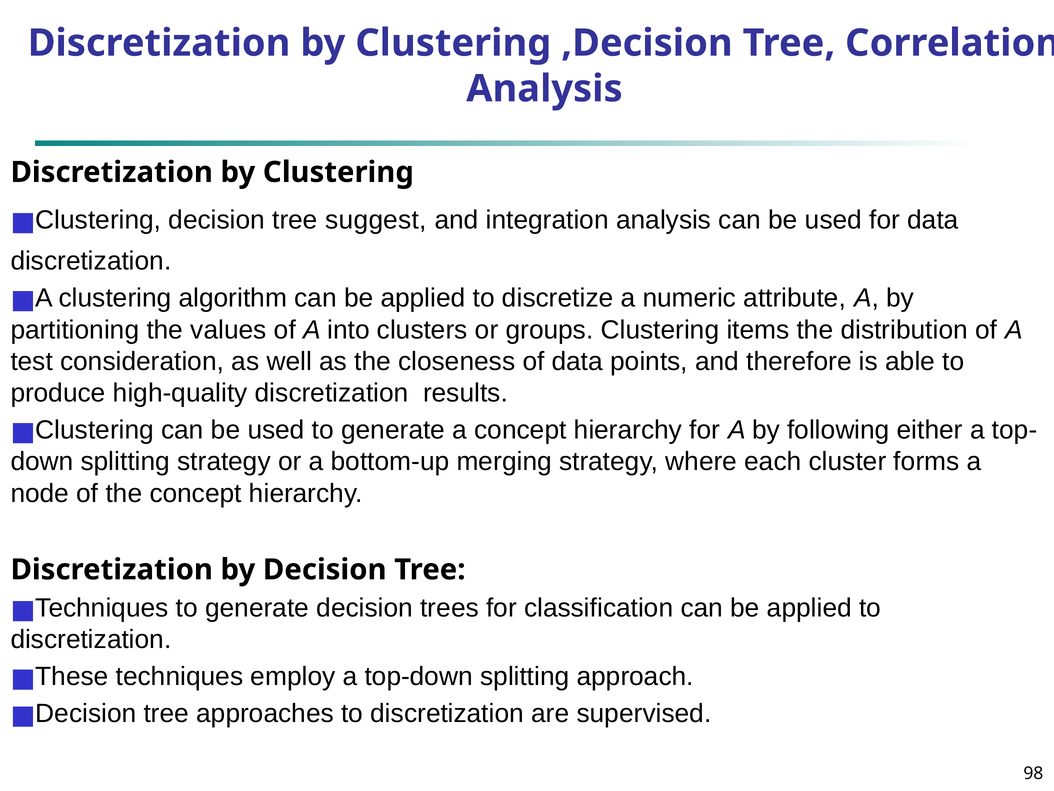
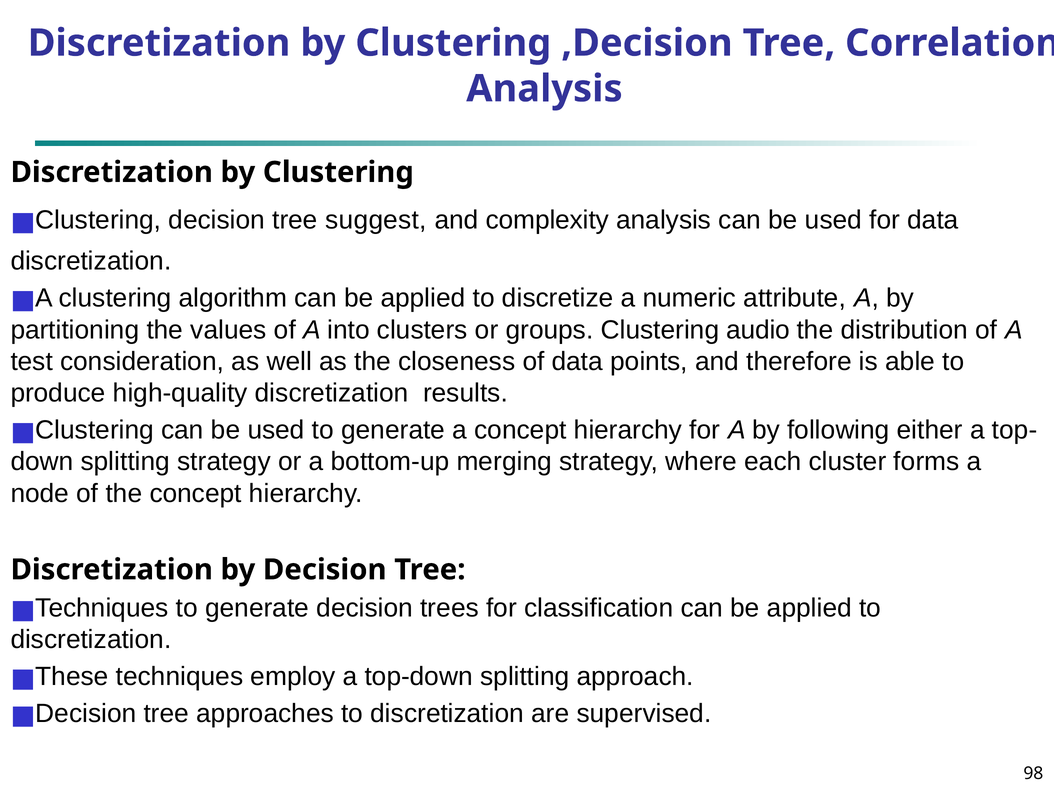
integration: integration -> complexity (547, 220)
items: items -> audio (758, 330)
